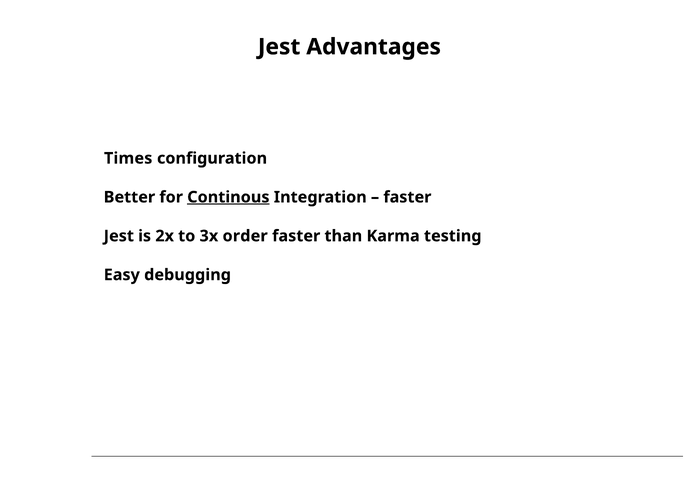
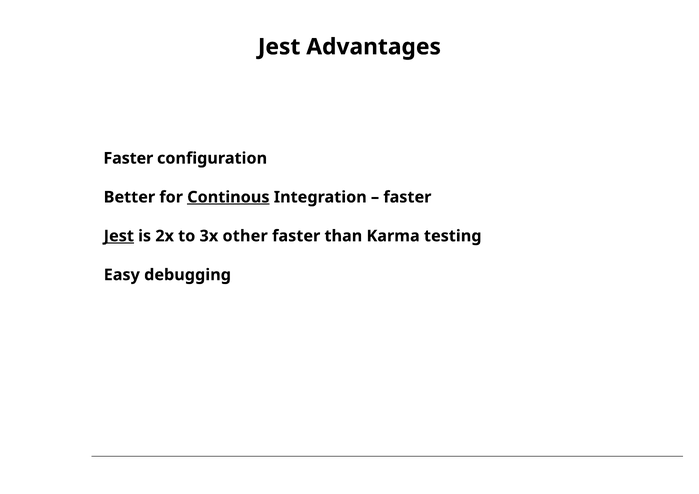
Times: Times -> Faster (128, 158)
Jest underline: none -> present (119, 236)
order: order -> other (245, 236)
